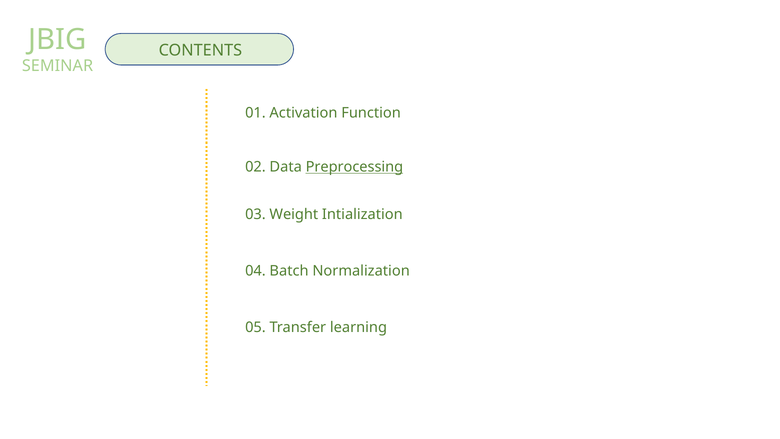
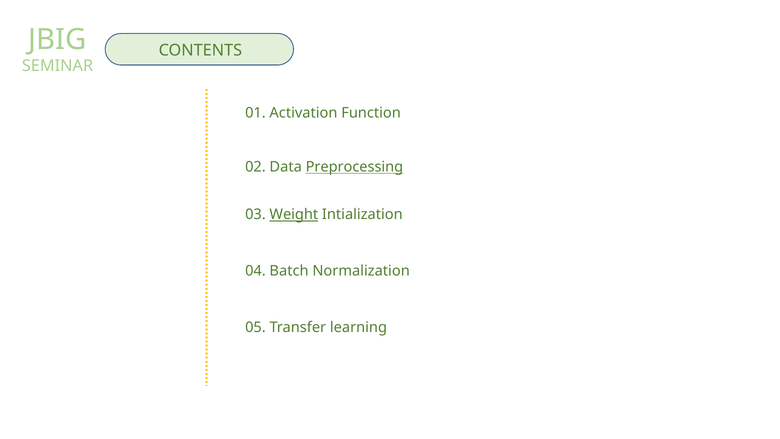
Weight underline: none -> present (294, 214)
